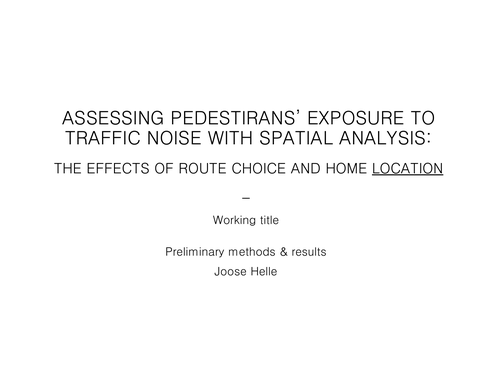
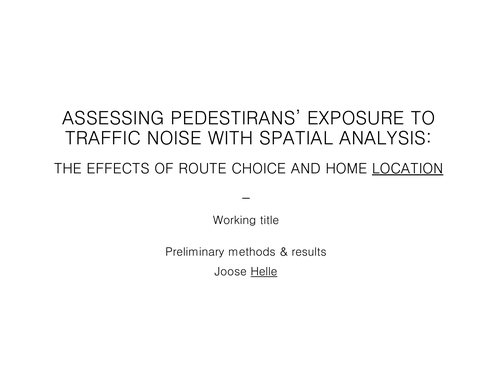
Helle underline: none -> present (264, 272)
